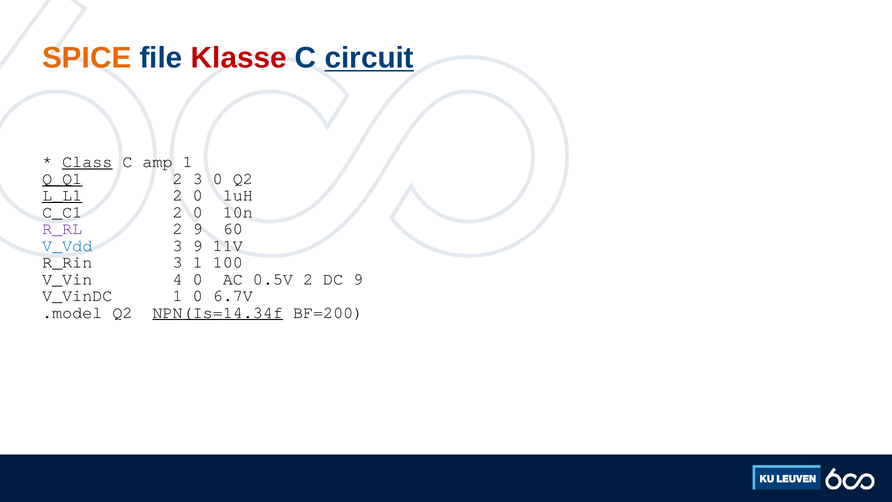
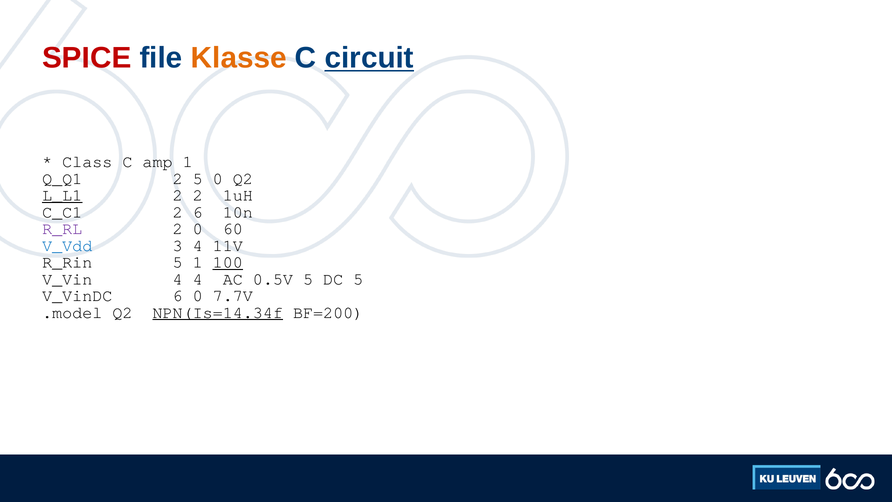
SPICE colour: orange -> red (87, 58)
Klasse colour: red -> orange (239, 58)
Class underline: present -> none (87, 162)
Q_Q1 underline: present -> none (62, 179)
2 3: 3 -> 5 (198, 179)
0: 0 -> 2 (198, 195)
C_C1 2 0: 0 -> 6 (198, 212)
2 9: 9 -> 0 (198, 229)
3 9: 9 -> 4 (198, 245)
R_Rin 3: 3 -> 5 (178, 262)
100 underline: none -> present (228, 262)
4 0: 0 -> 4 (198, 279)
0.5V 2: 2 -> 5 (308, 279)
DC 9: 9 -> 5 (358, 279)
V_VinDC 1: 1 -> 6 (178, 296)
6.7V: 6.7V -> 7.7V (233, 296)
